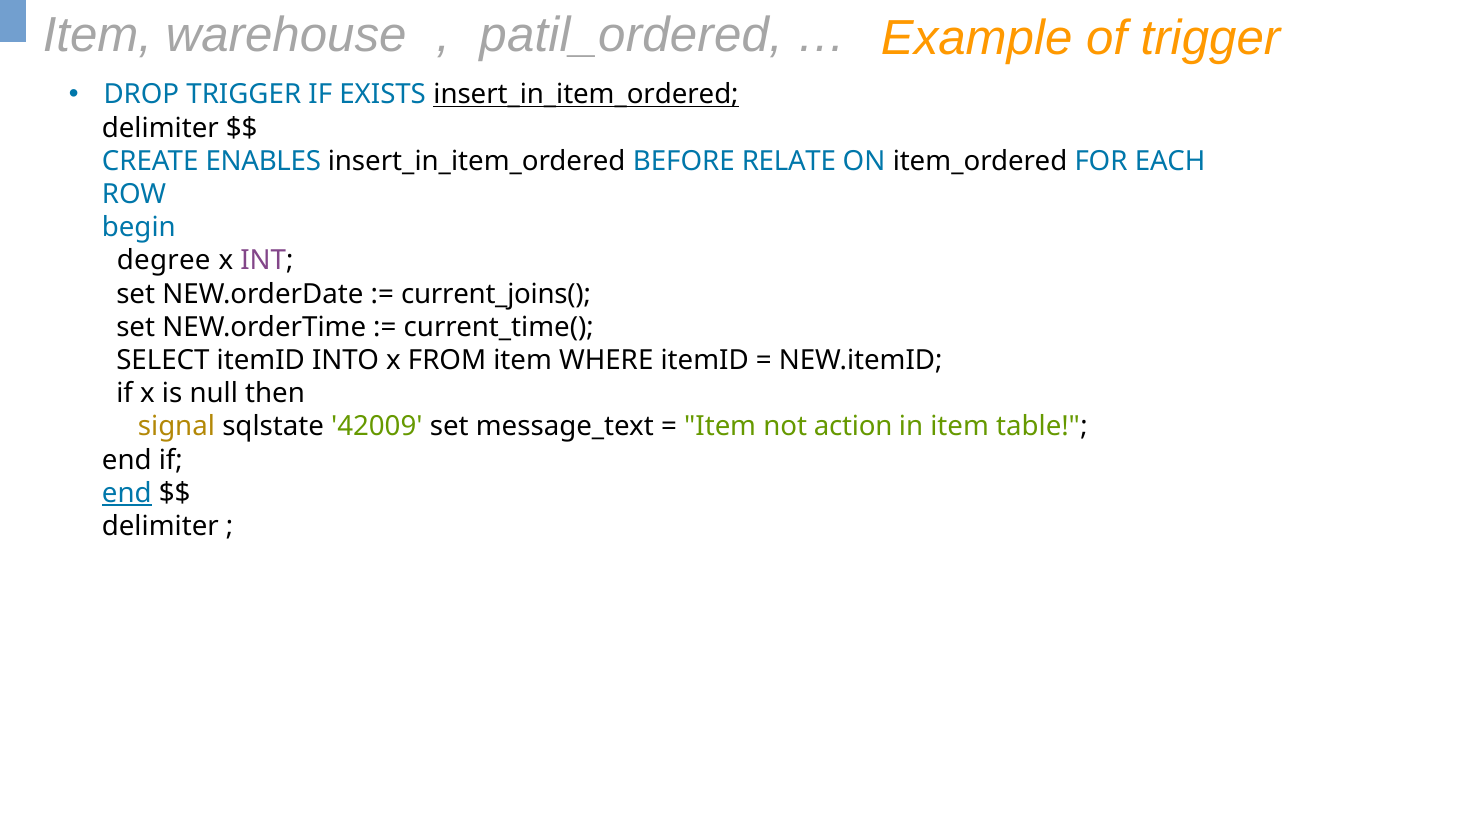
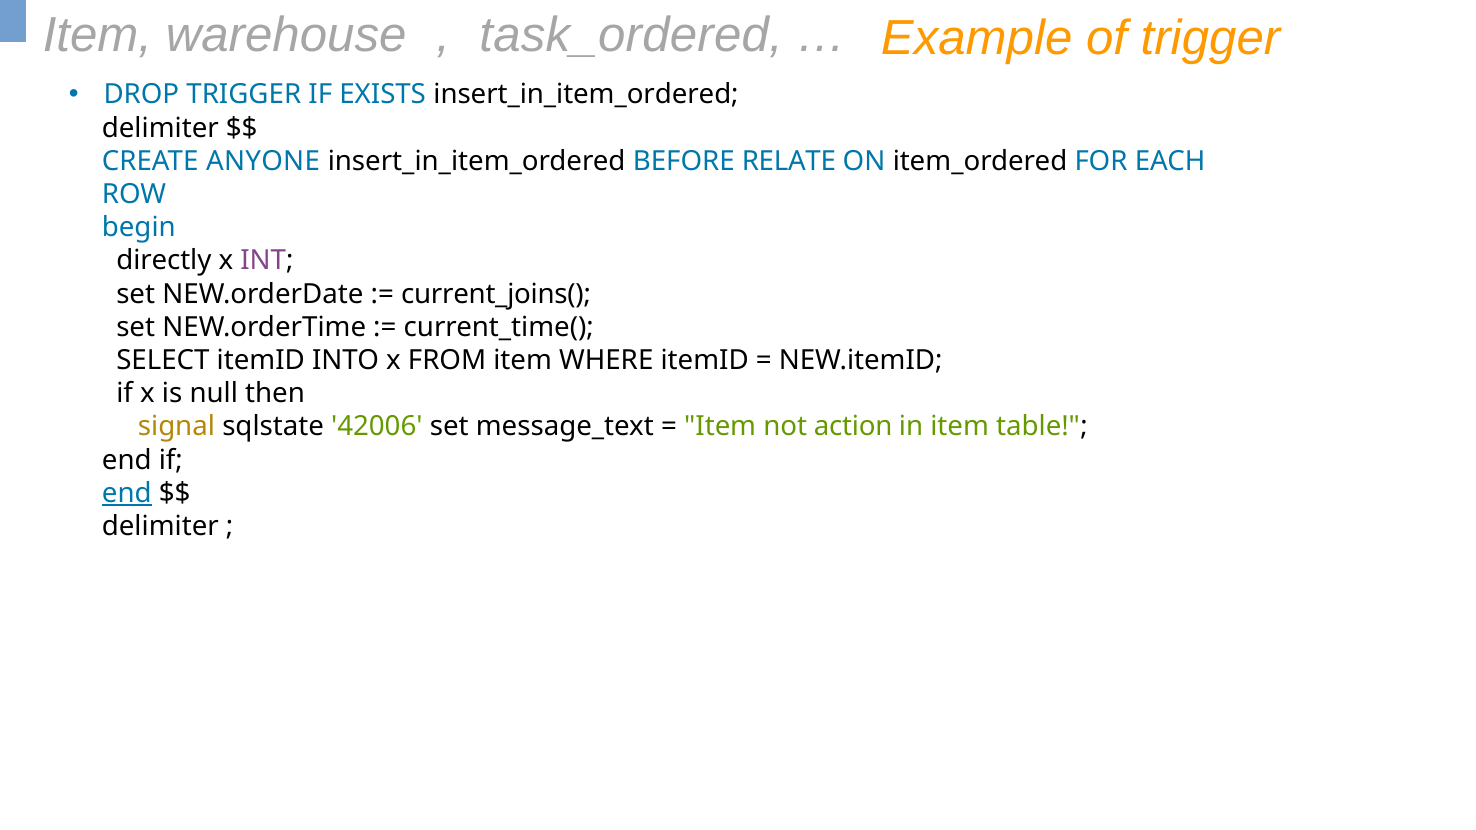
patil_ordered: patil_ordered -> task_ordered (631, 35)
insert_in_item_ordered underline: present -> none (586, 95)
ENABLES: ENABLES -> ANYONE (263, 161)
degree: degree -> directly (164, 261)
42009: 42009 -> 42006 (377, 427)
